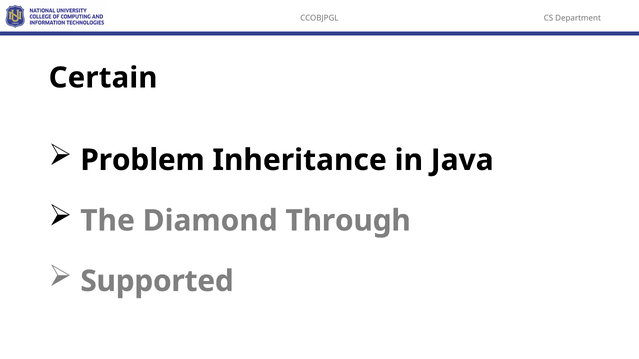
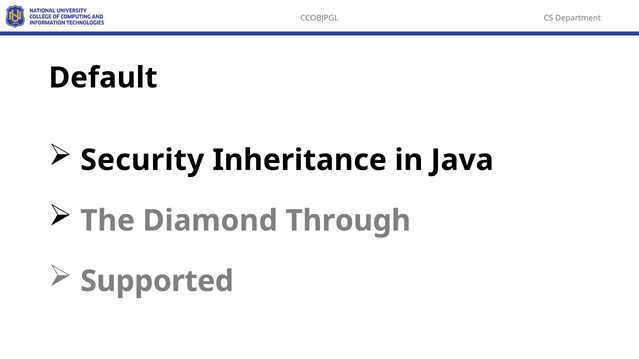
Certain: Certain -> Default (103, 78)
Problem: Problem -> Security (142, 160)
